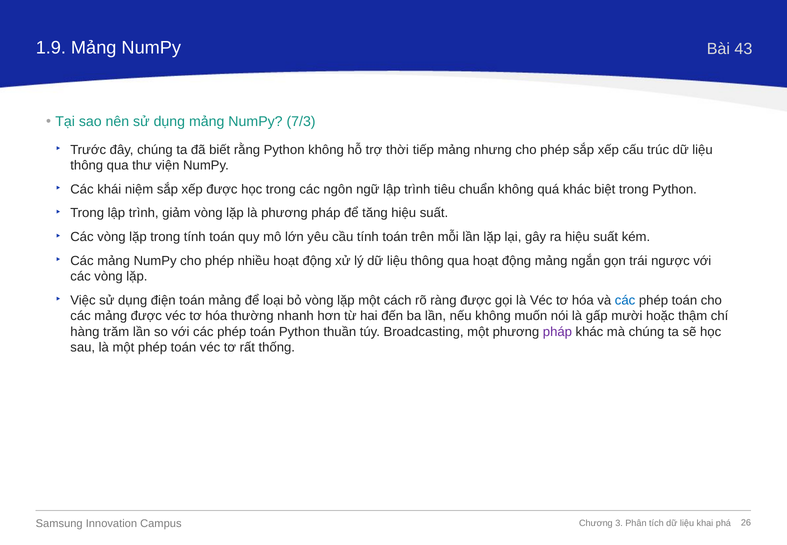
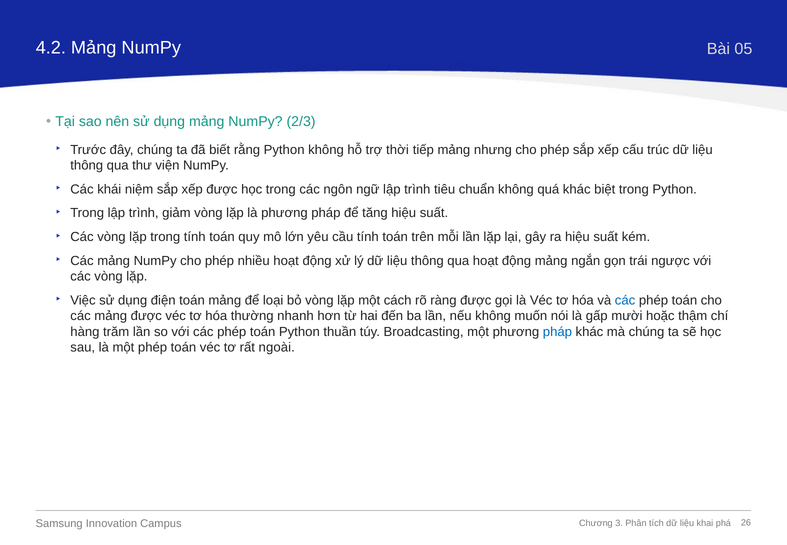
1.9: 1.9 -> 4.2 (51, 48)
43: 43 -> 05 (743, 49)
7/3: 7/3 -> 2/3 (301, 122)
pháp colour: purple -> blue (557, 332)
thống: thống -> ngoài (277, 348)
